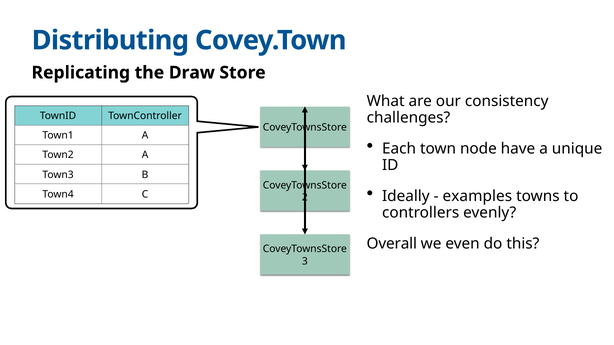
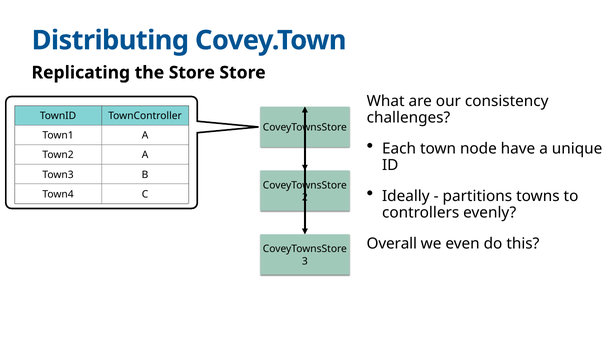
the Draw: Draw -> Store (192, 73)
examples: examples -> partitions (477, 196)
